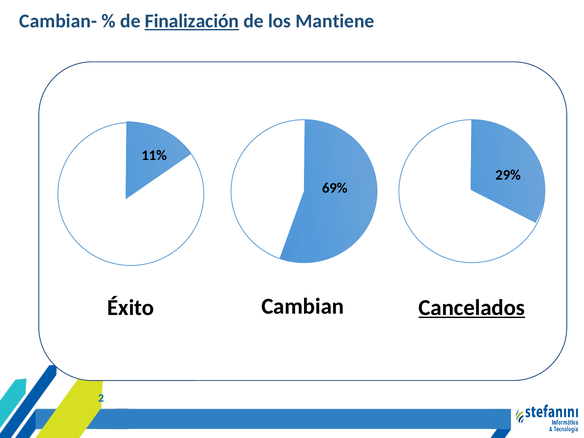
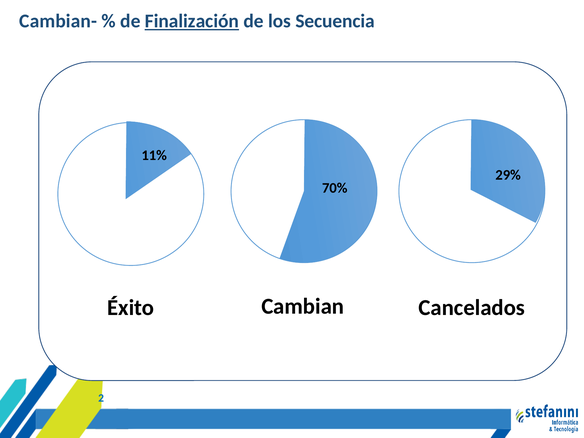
Mantiene: Mantiene -> Secuencia (335, 21)
69%: 69% -> 70% (335, 188)
Cancelados underline: present -> none (472, 308)
